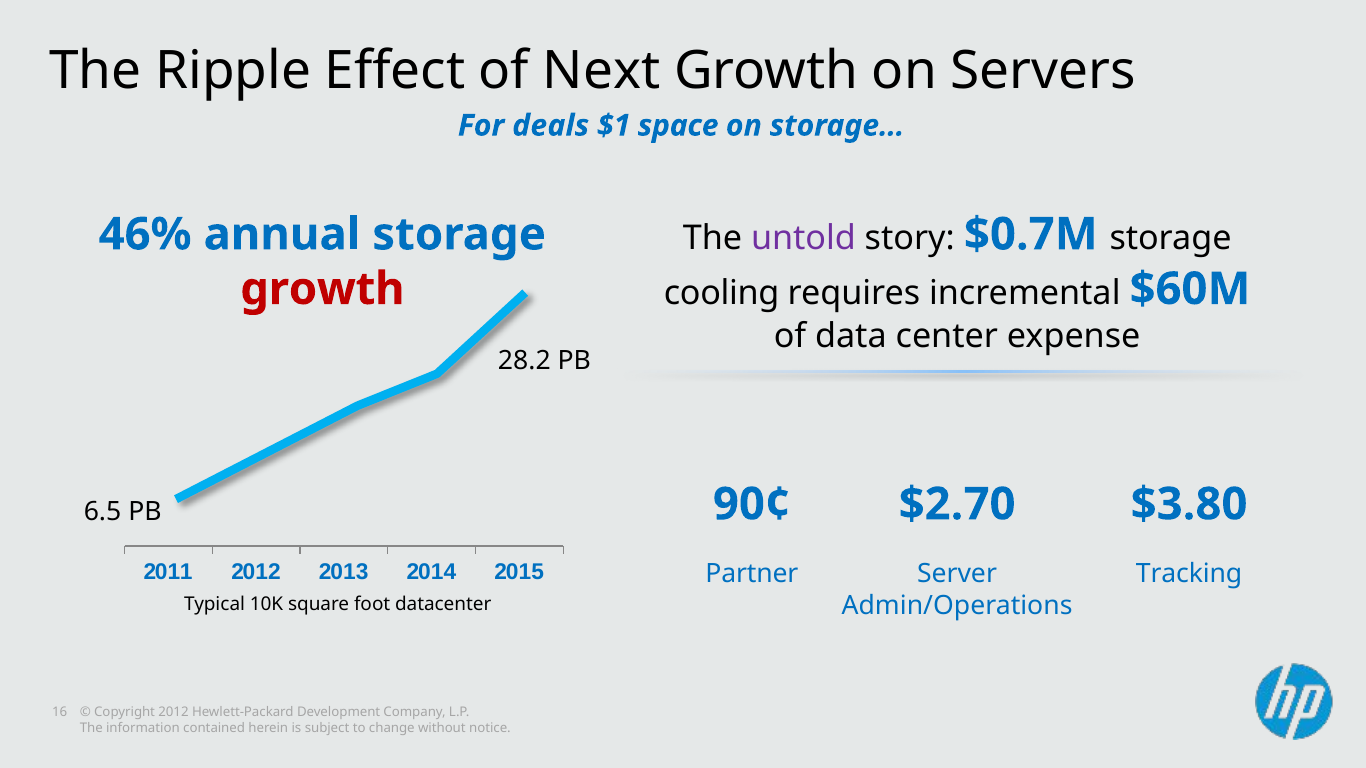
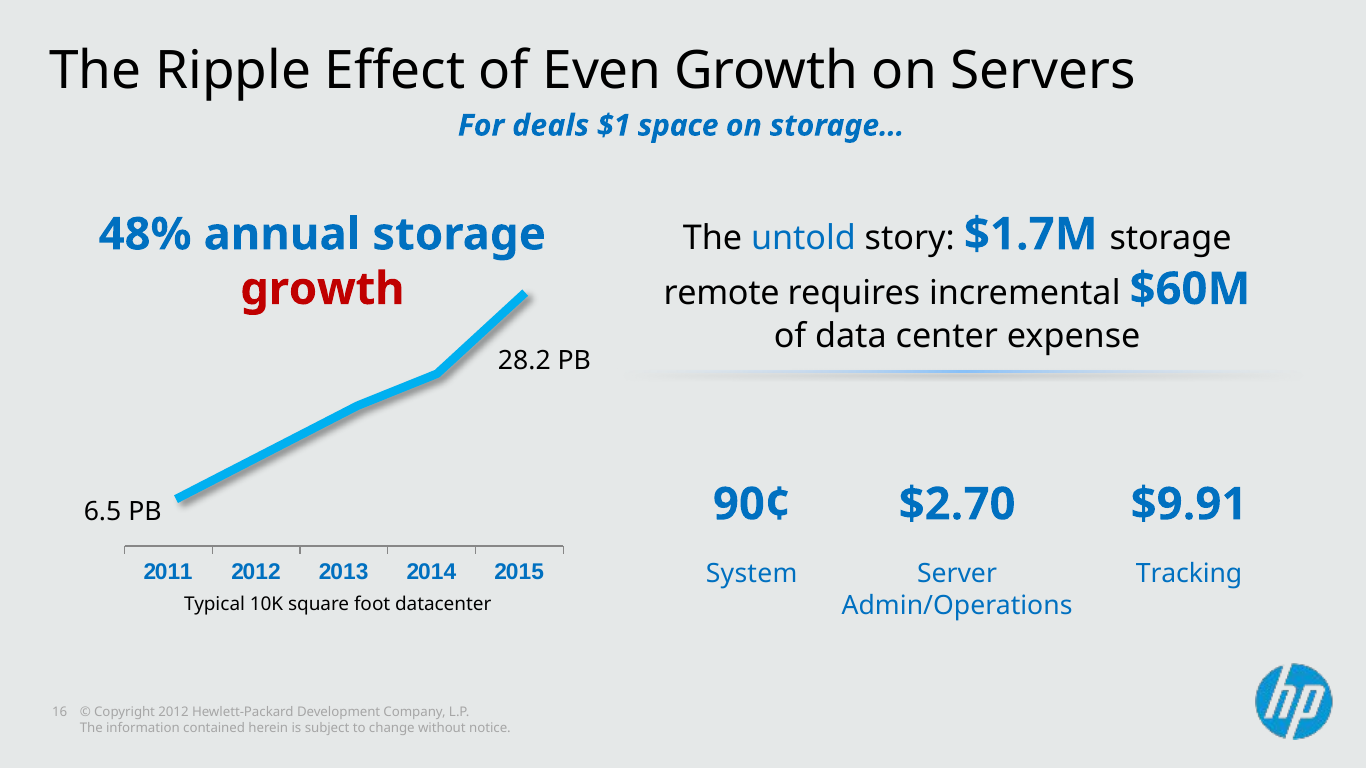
Next: Next -> Even (602, 71)
46%: 46% -> 48% (145, 235)
untold colour: purple -> blue (803, 238)
$0.7M: $0.7M -> $1.7M (1031, 235)
cooling: cooling -> remote (722, 293)
$3.80: $3.80 -> $9.91 (1189, 505)
Partner: Partner -> System (752, 574)
